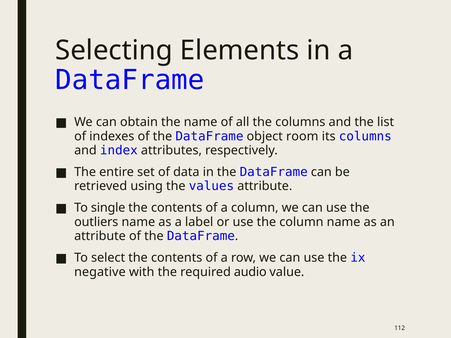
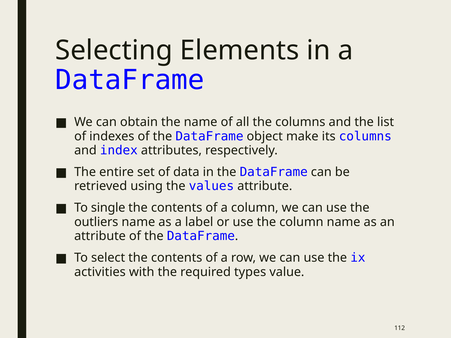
room: room -> make (302, 136)
negative: negative -> activities (100, 272)
audio: audio -> types (250, 272)
